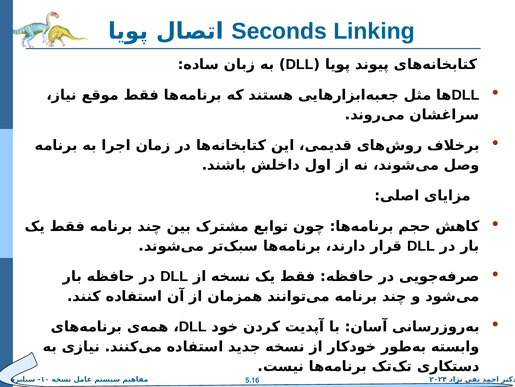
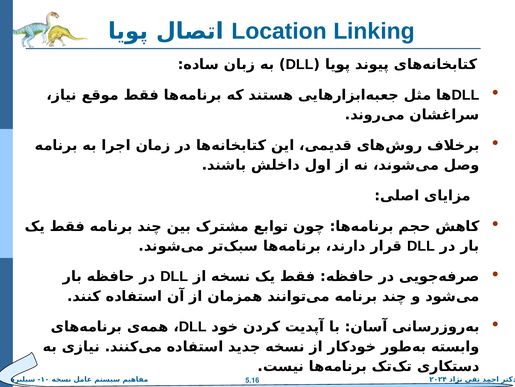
Seconds: Seconds -> Location (279, 31)
